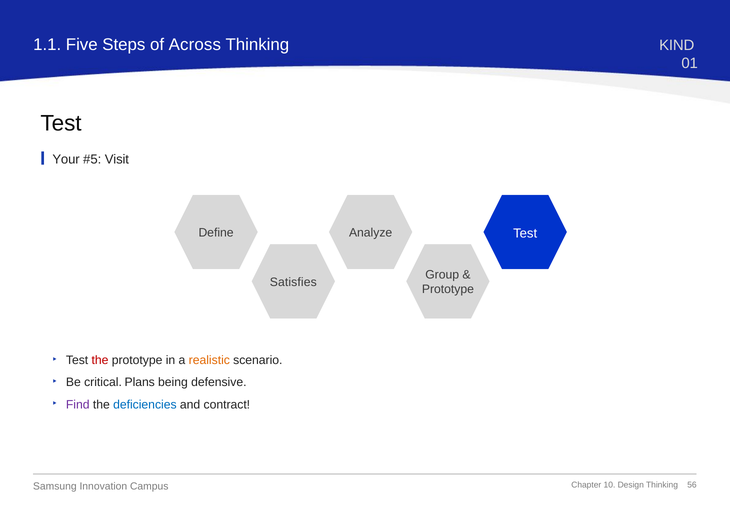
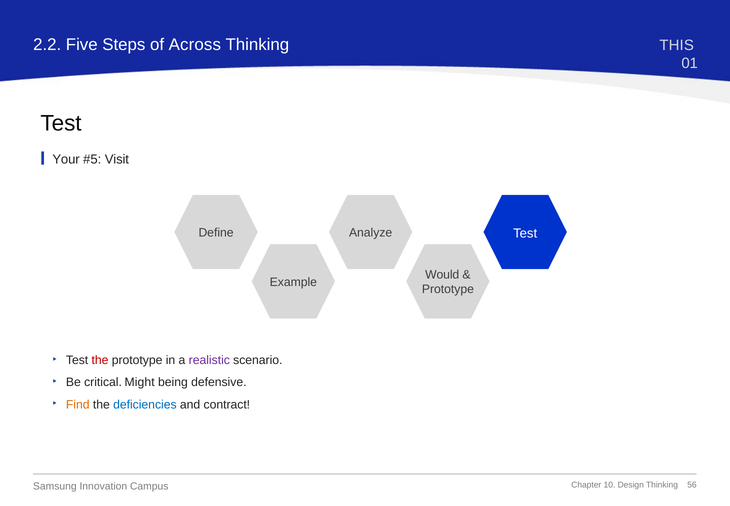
1.1: 1.1 -> 2.2 (47, 44)
KIND: KIND -> THIS (677, 45)
Group: Group -> Would (442, 274)
Satisfies: Satisfies -> Example (293, 282)
realistic colour: orange -> purple (209, 360)
Plans: Plans -> Might (140, 382)
Find colour: purple -> orange (78, 404)
